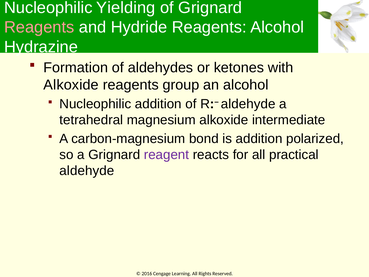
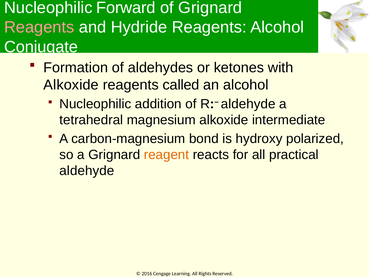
Yielding: Yielding -> Forward (126, 8)
Hydrazine: Hydrazine -> Conjugate (41, 47)
group: group -> called (181, 85)
is addition: addition -> hydroxy (259, 139)
reagent colour: purple -> orange (166, 155)
